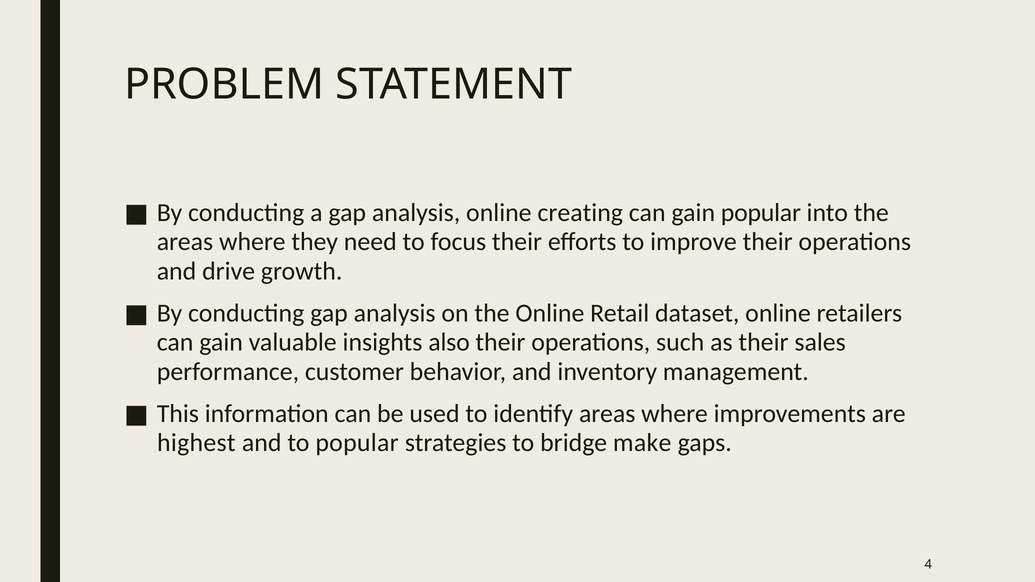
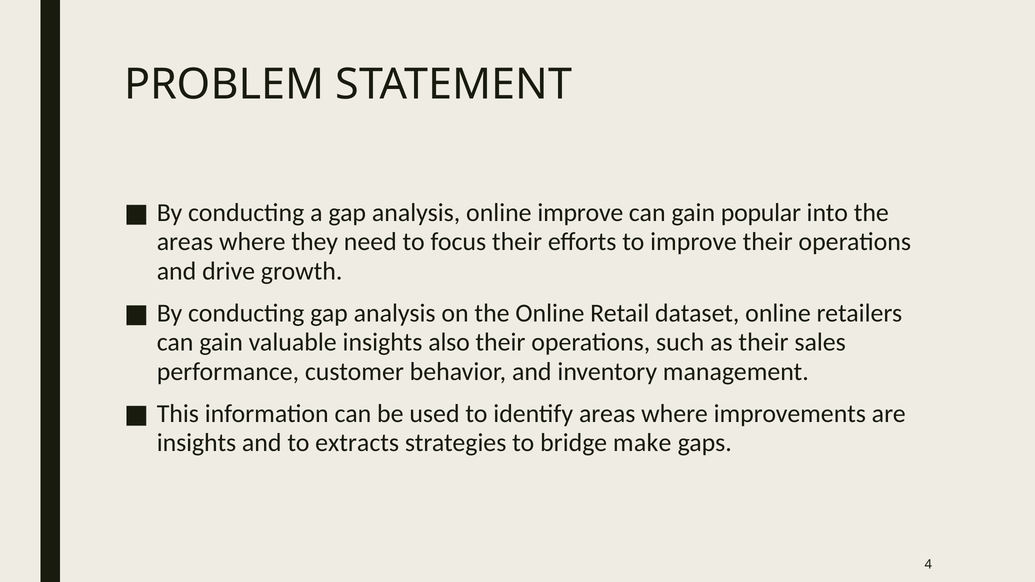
online creating: creating -> improve (580, 213)
highest: highest -> insights (197, 443)
to popular: popular -> extracts (357, 443)
